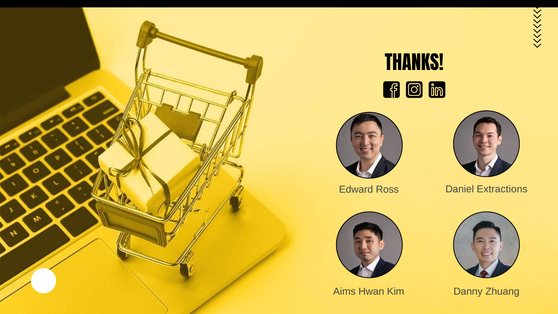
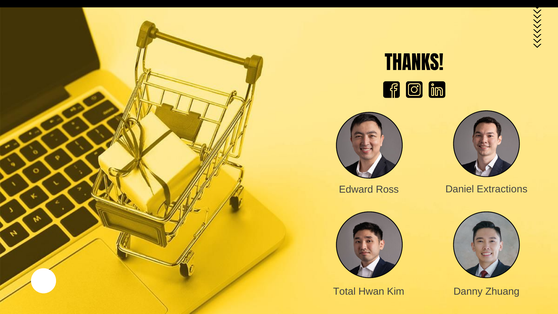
Aims: Aims -> Total (344, 291)
